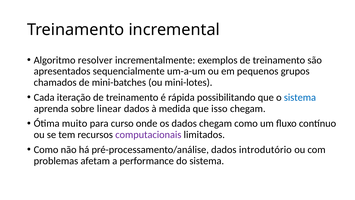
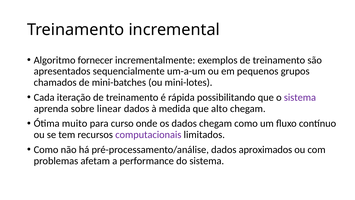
resolver: resolver -> fornecer (95, 60)
sistema colour: blue -> purple (300, 97)
isso: isso -> alto (219, 108)
introdutório: introdutório -> aproximados (265, 149)
